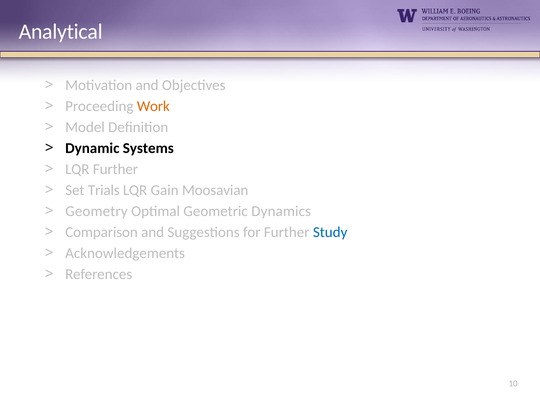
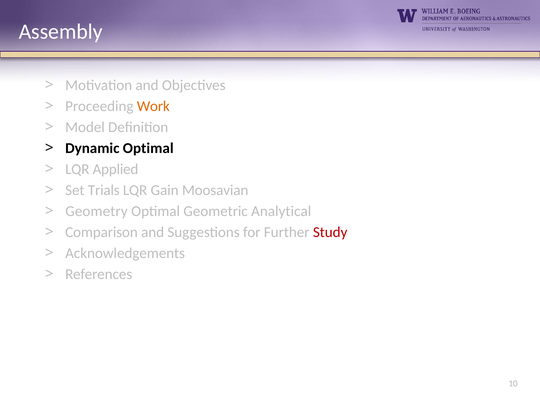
Analytical: Analytical -> Assembly (61, 32)
Dynamic Systems: Systems -> Optimal (148, 148)
LQR Further: Further -> Applied (115, 169)
Dynamics: Dynamics -> Analytical (281, 211)
Study colour: blue -> red (330, 232)
